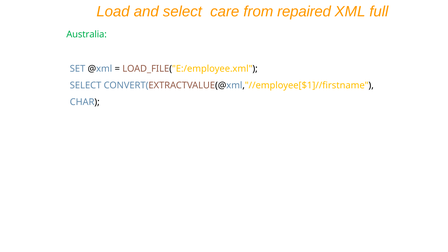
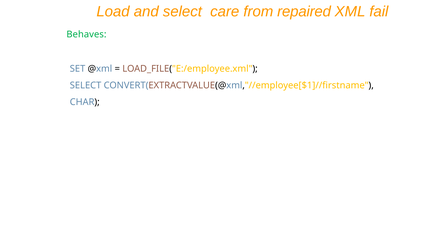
full: full -> fail (379, 12)
Australia: Australia -> Behaves (86, 34)
